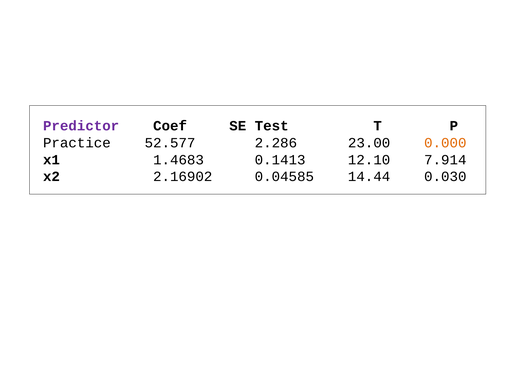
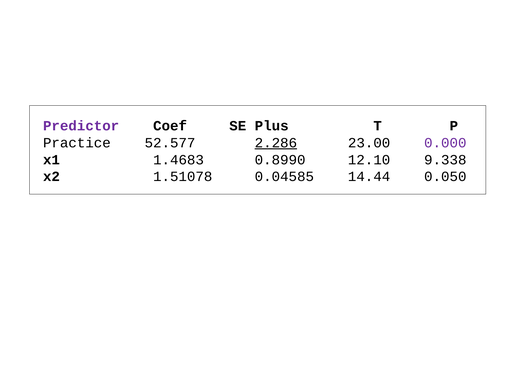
Test: Test -> Plus (272, 126)
2.286 underline: none -> present (276, 143)
0.000 colour: orange -> purple (445, 143)
0.1413: 0.1413 -> 0.8990 (280, 160)
7.914: 7.914 -> 9.338 (445, 160)
2.16902: 2.16902 -> 1.51078 (183, 177)
0.030: 0.030 -> 0.050 (445, 177)
